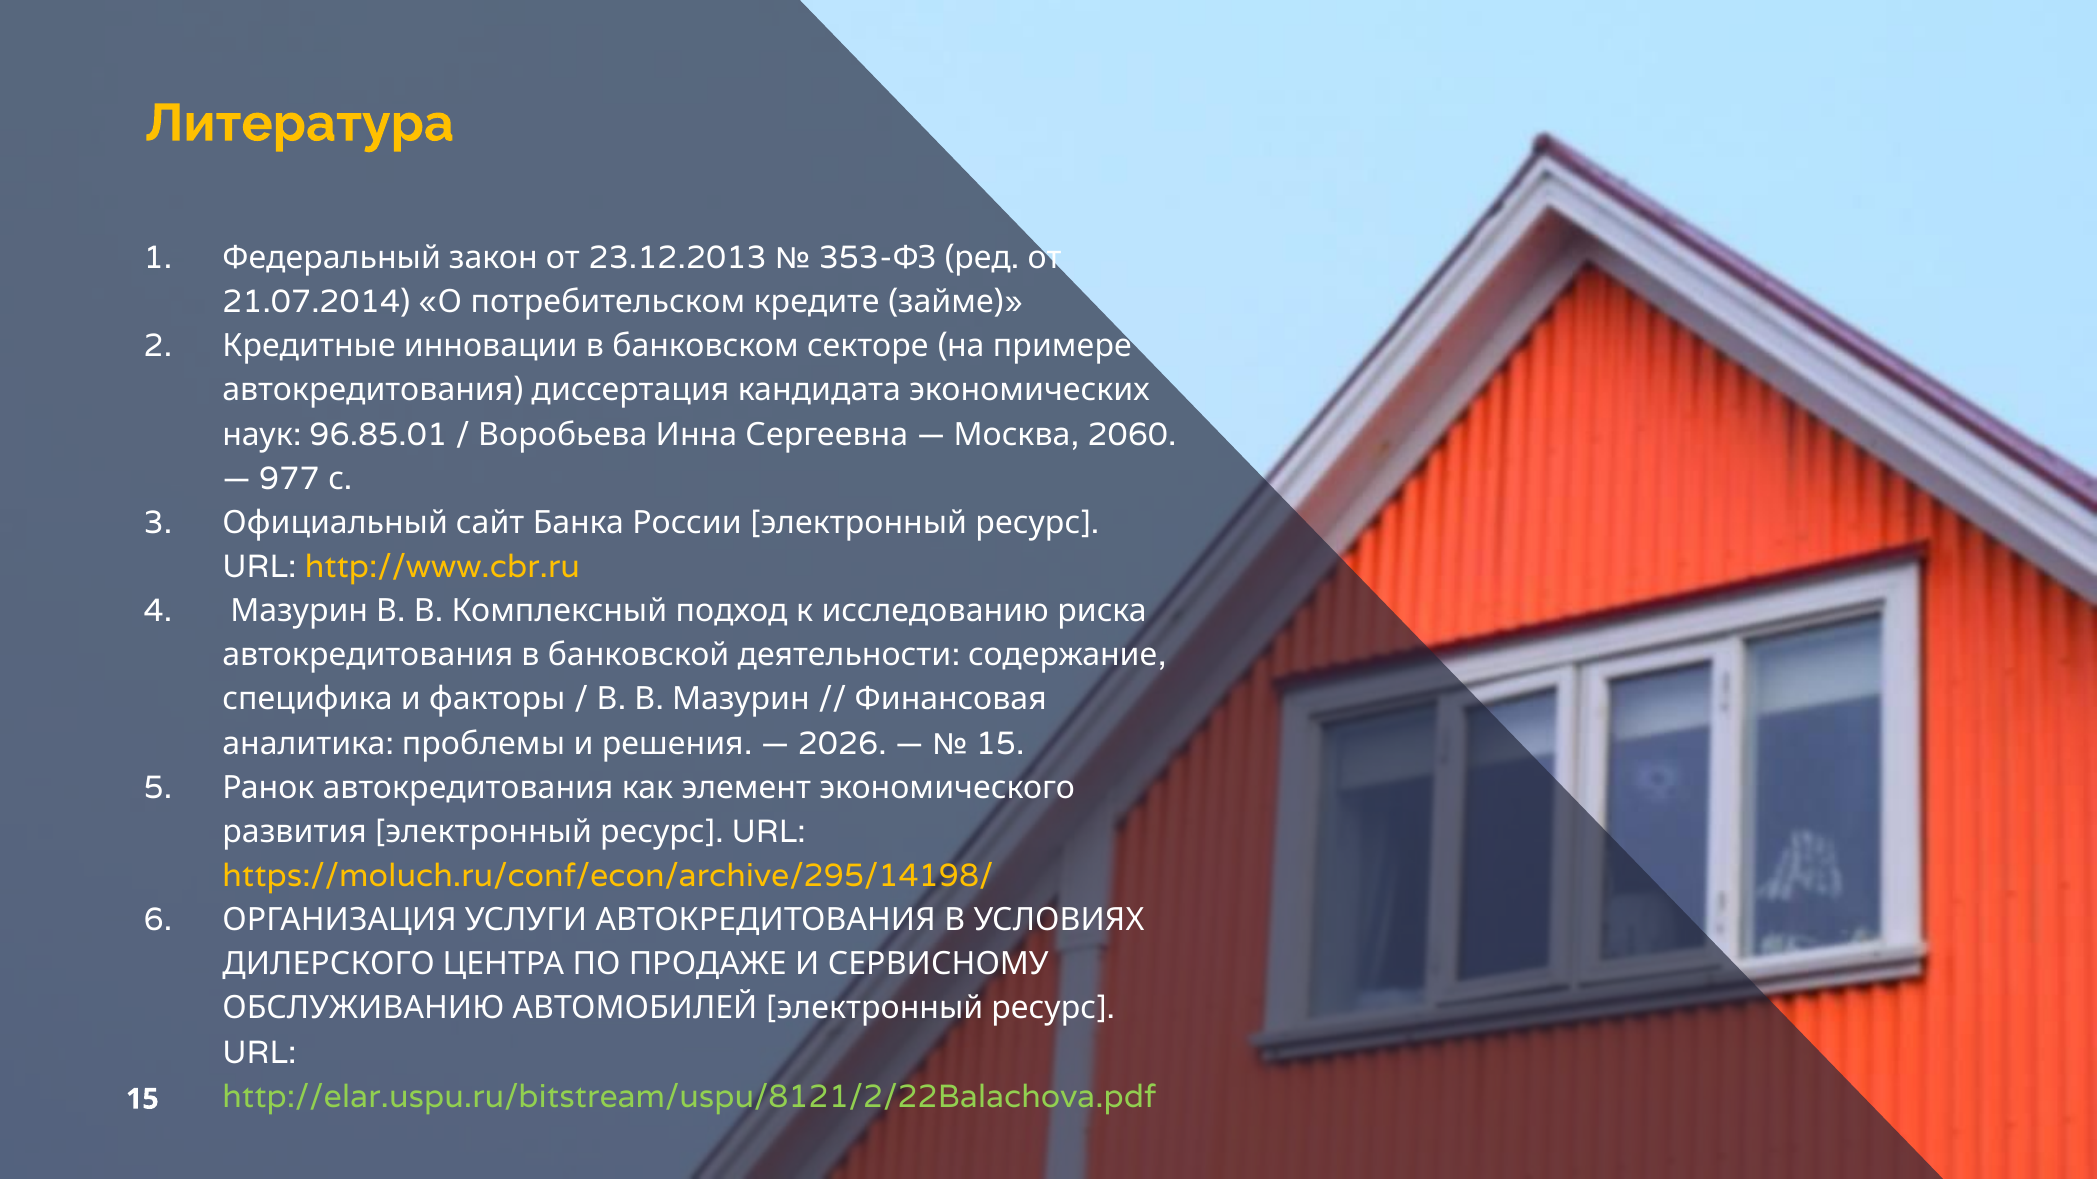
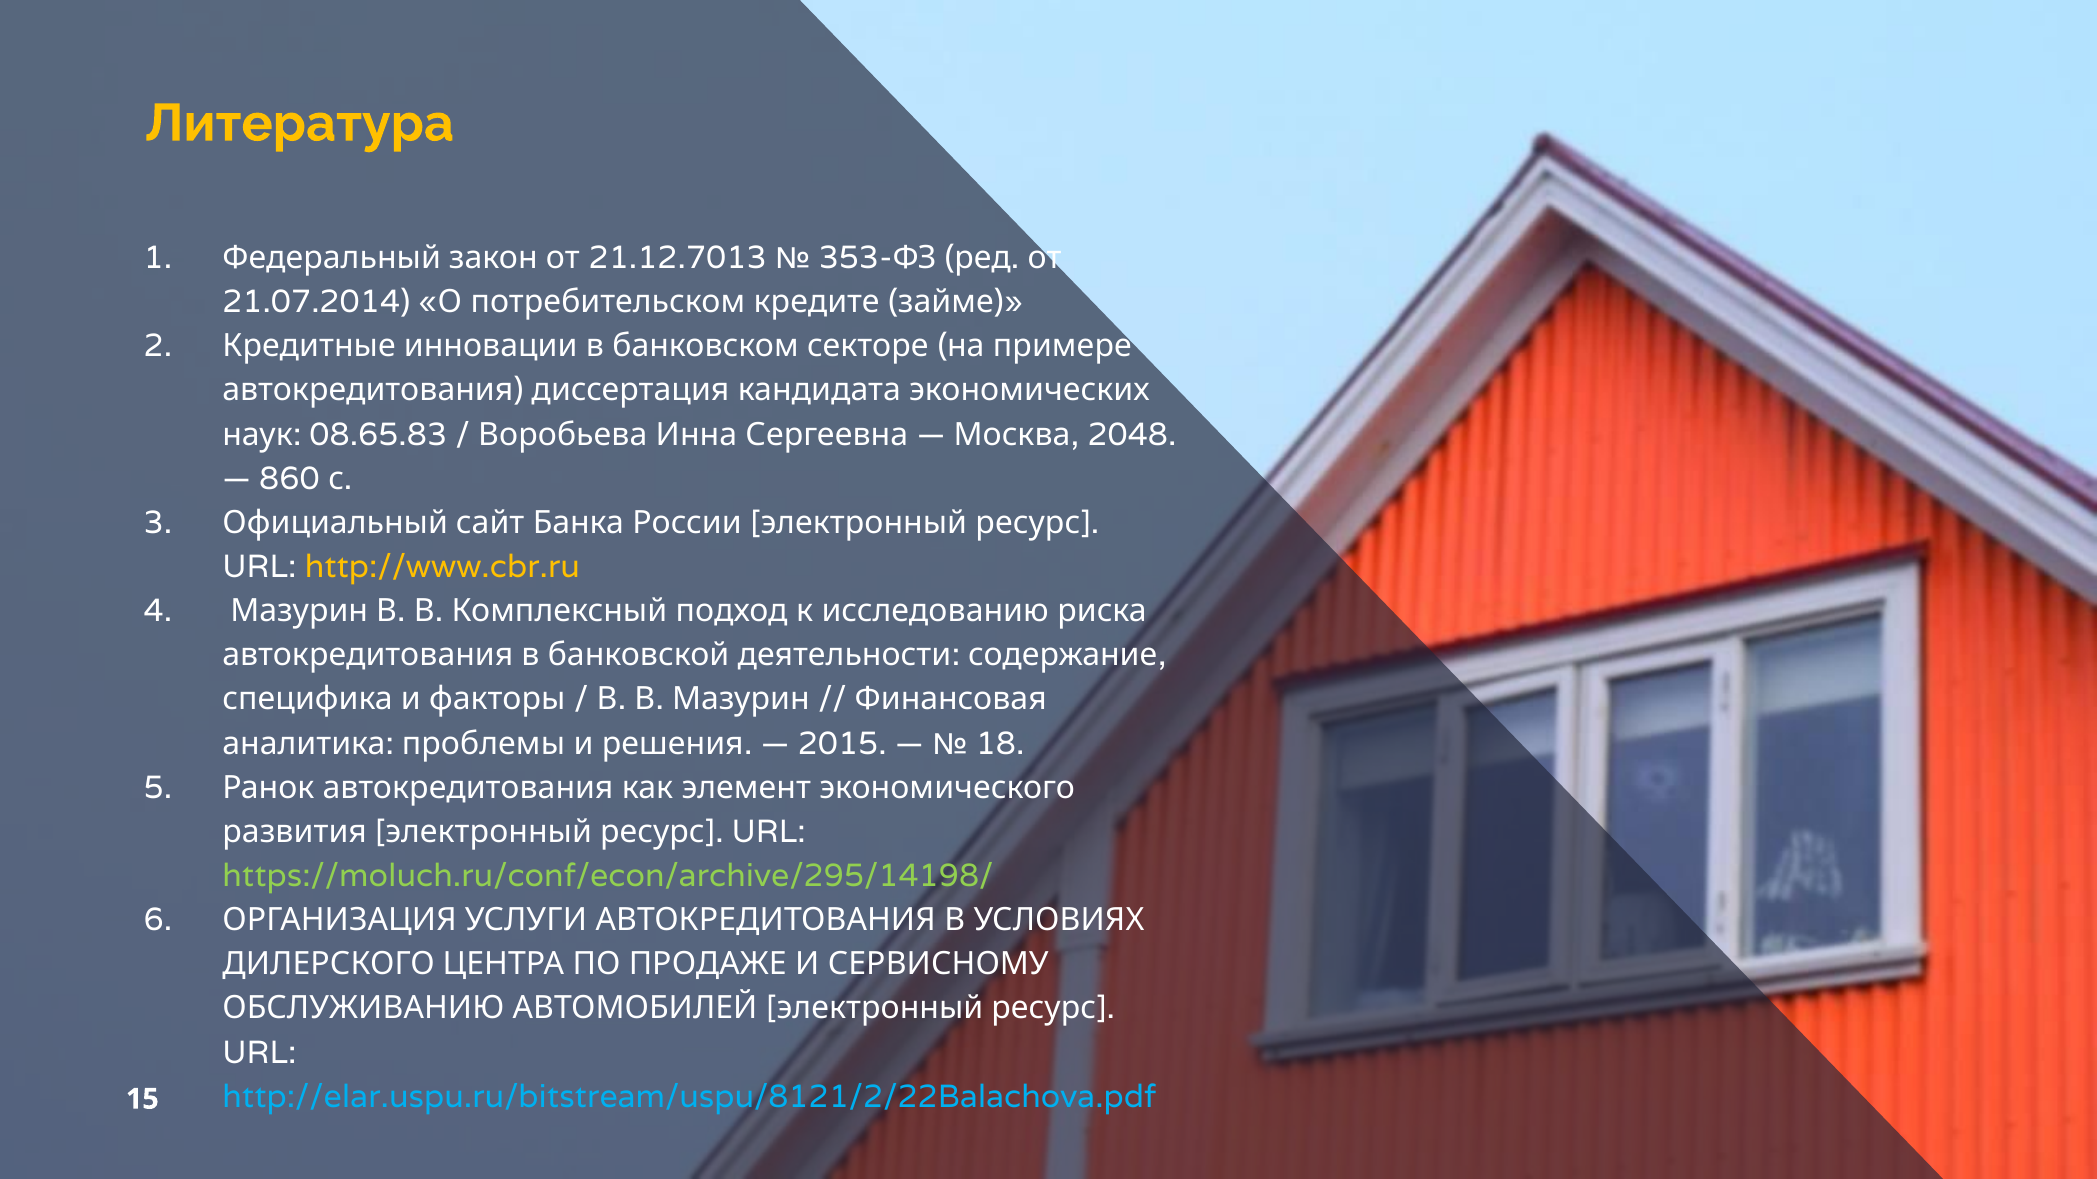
23.12.2013: 23.12.2013 -> 21.12.7013 (678, 258)
96.85.01: 96.85.01 -> 08.65.83 (378, 435)
2060: 2060 -> 2048 (1132, 435)
977: 977 -> 860 (289, 479)
2026: 2026 -> 2015 (842, 744)
15: 15 -> 18 (1000, 744)
https://moluch.ru/conf/econ/archive/295/14198/ colour: yellow -> light green (608, 876)
http://elar.uspu.ru/bitstream/uspu/8121/2/22Balachova.pdf colour: light green -> light blue (689, 1097)
